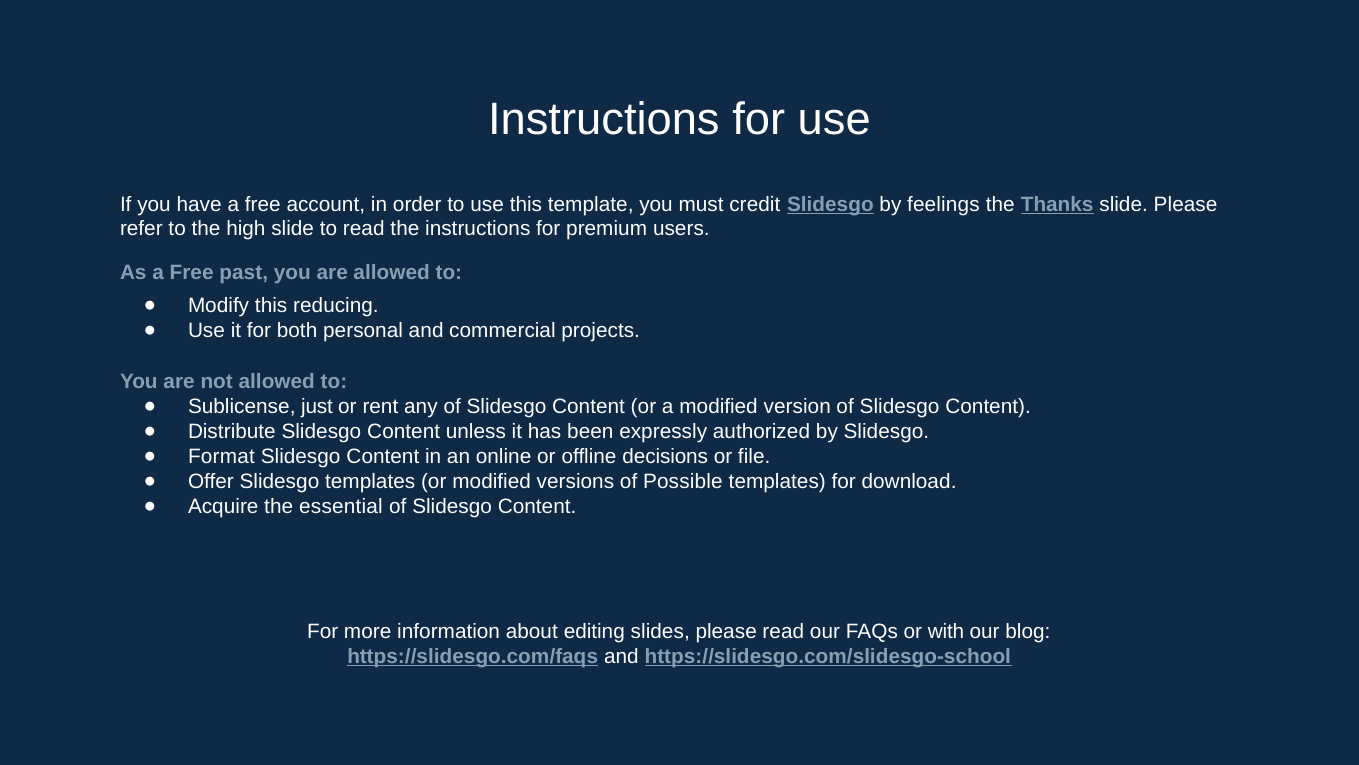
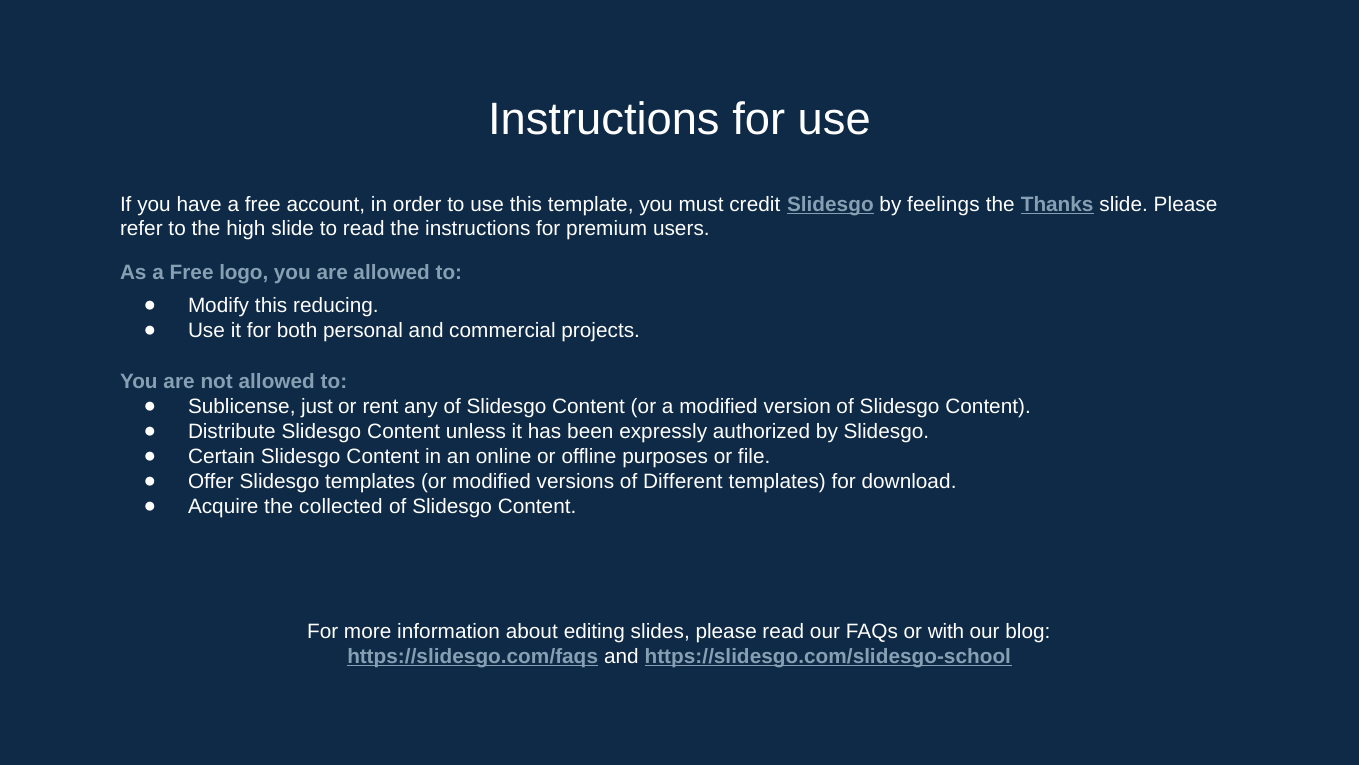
past: past -> logo (244, 273)
Format: Format -> Certain (221, 456)
decisions: decisions -> purposes (665, 456)
Possible: Possible -> Different (683, 481)
essential: essential -> collected (341, 506)
